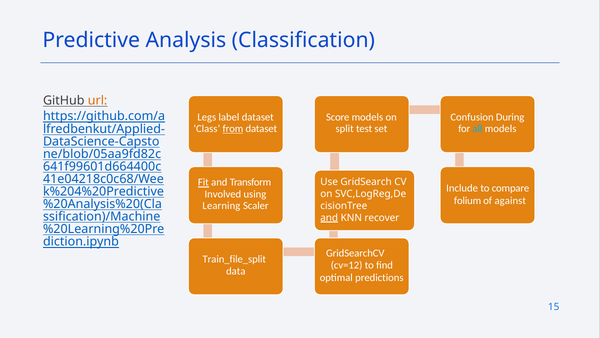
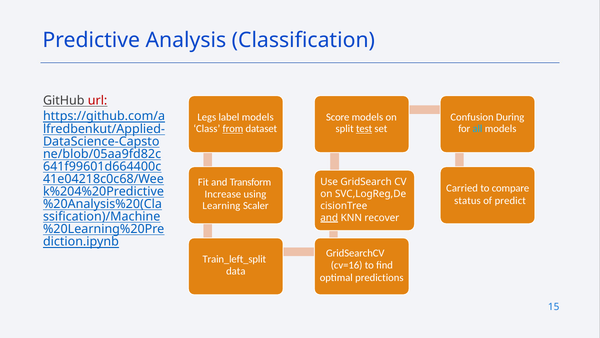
url colour: orange -> red (98, 100)
label dataset: dataset -> models (258, 117)
test underline: none -> present (364, 129)
Fit underline: present -> none (203, 182)
Include: Include -> Carried (462, 188)
Involved: Involved -> Increase (223, 194)
folium: folium -> status (467, 201)
against: against -> predict (510, 201)
Train_file_split: Train_file_split -> Train_left_split (234, 259)
cv=12: cv=12 -> cv=16 (347, 265)
